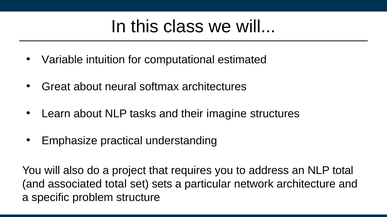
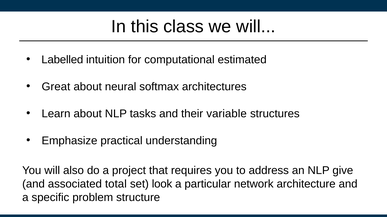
Variable: Variable -> Labelled (62, 60)
imagine: imagine -> variable (227, 114)
NLP total: total -> give (343, 171)
sets: sets -> look (162, 184)
